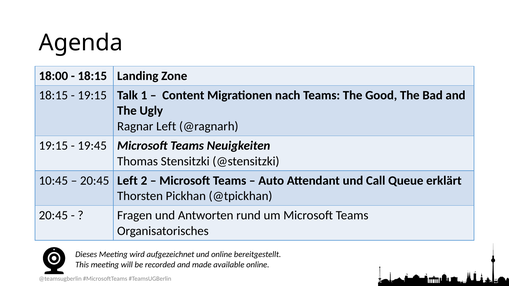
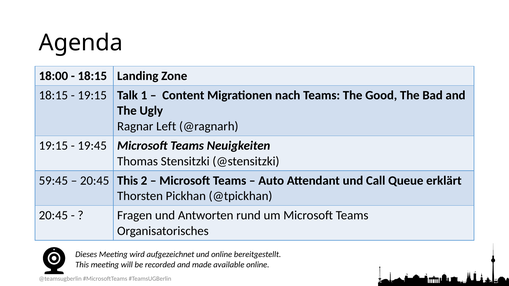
10:45: 10:45 -> 59:45 (53, 181)
20:45 Left: Left -> This (128, 181)
